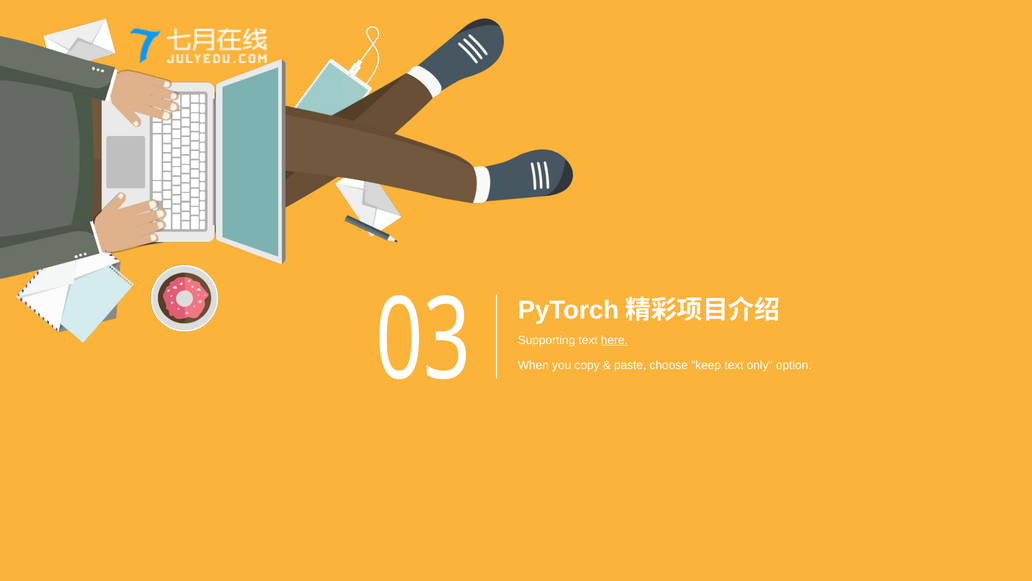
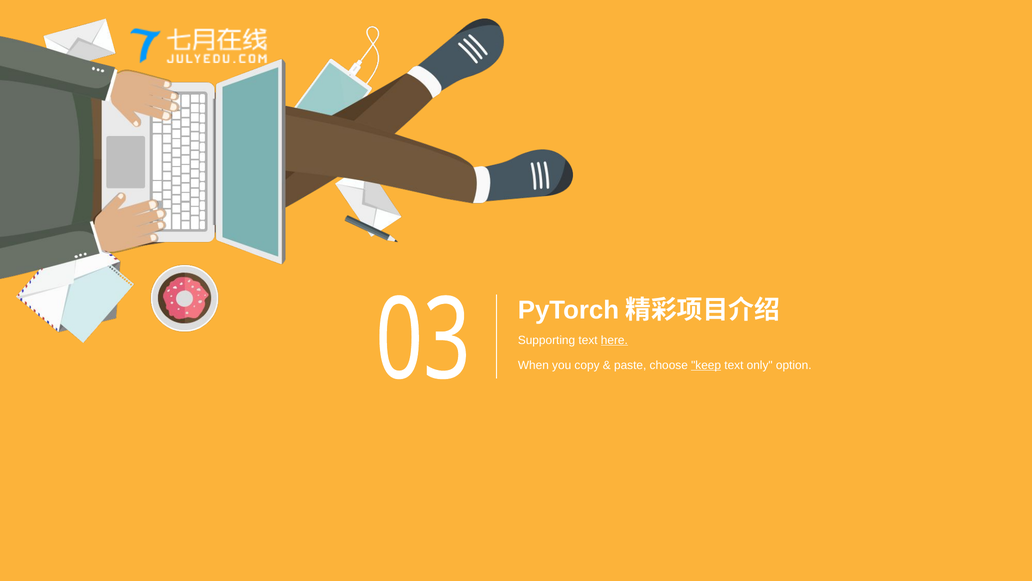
keep underline: none -> present (706, 365)
